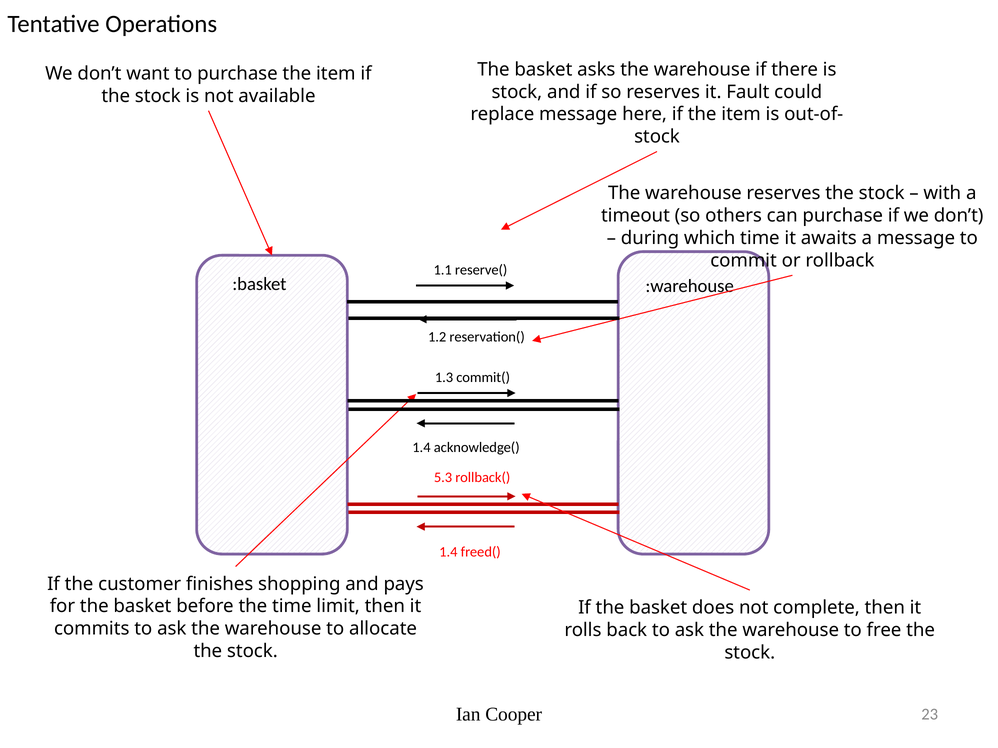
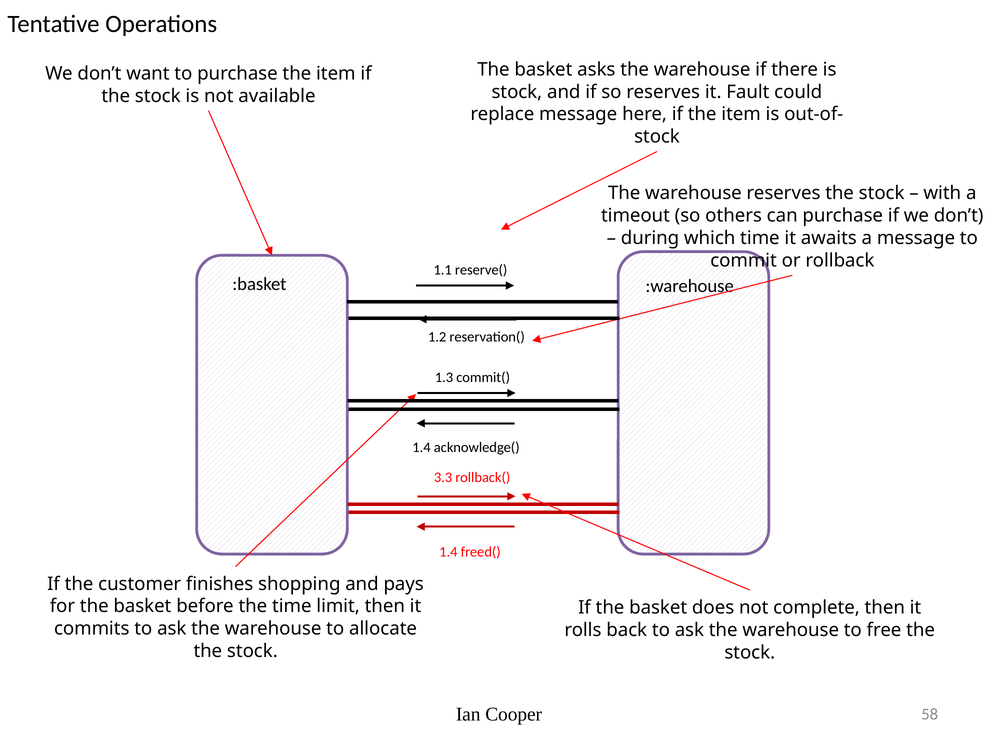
5.3: 5.3 -> 3.3 (443, 478)
23: 23 -> 58 (930, 715)
